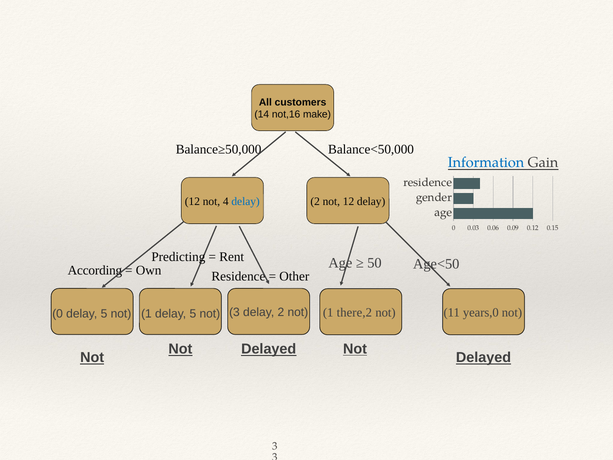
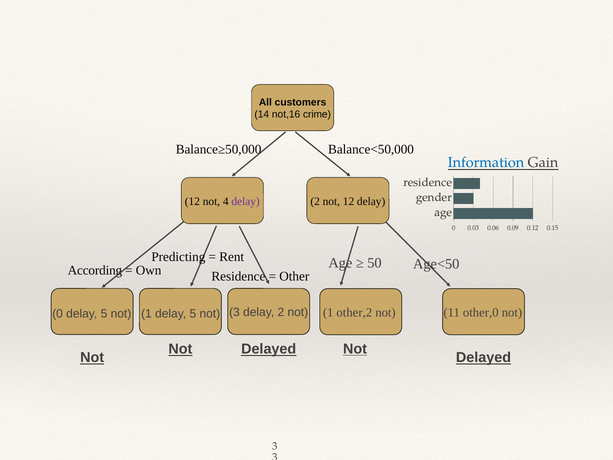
make: make -> crime (317, 114)
delay colour: blue -> purple (246, 201)
there,2: there,2 -> other,2 (354, 312)
years,0: years,0 -> other,0 (481, 312)
